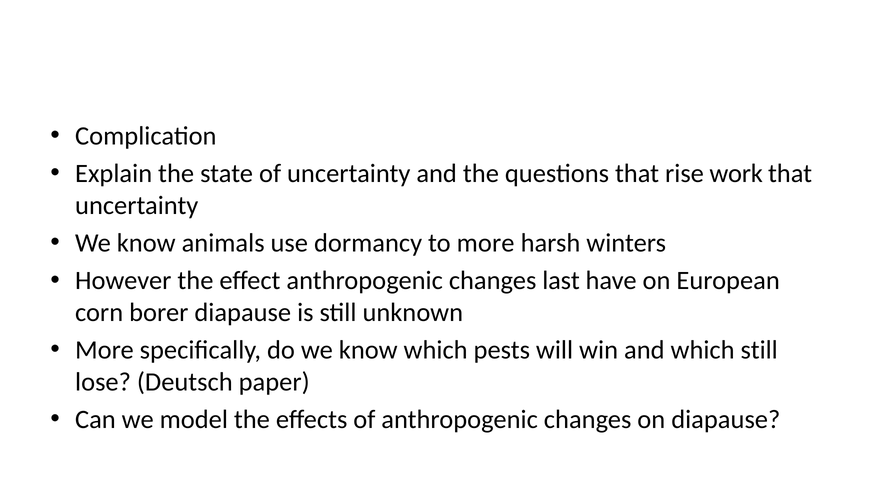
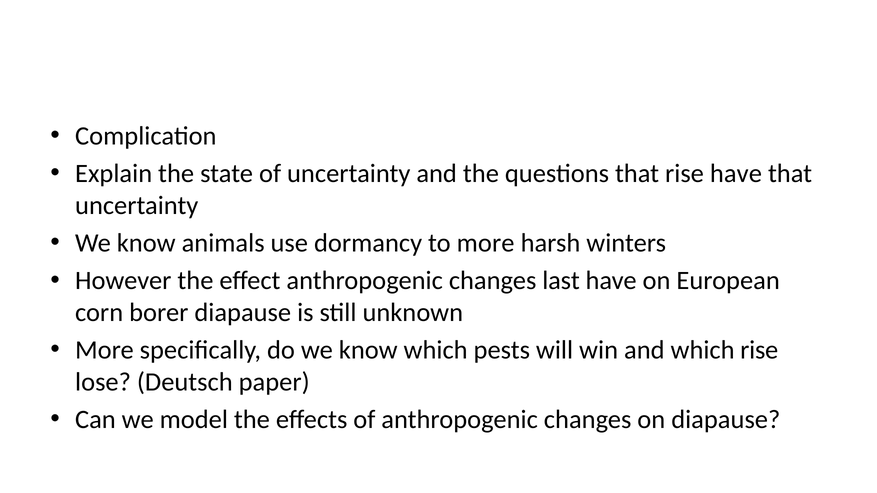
rise work: work -> have (736, 174)
which still: still -> rise (759, 350)
